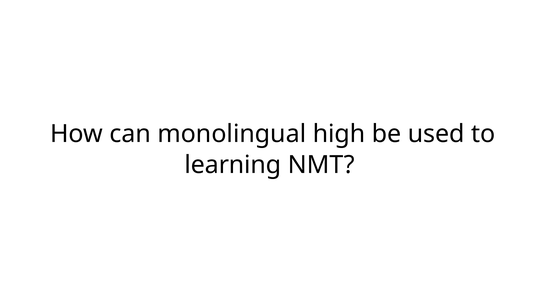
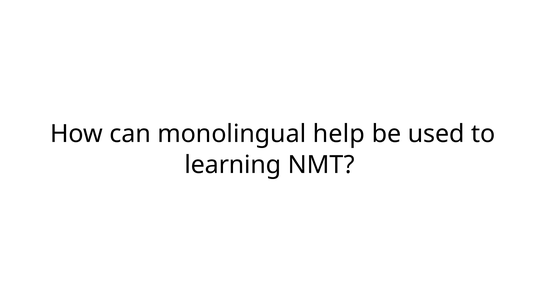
high: high -> help (339, 134)
